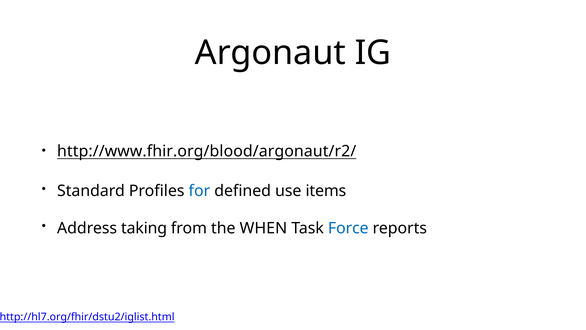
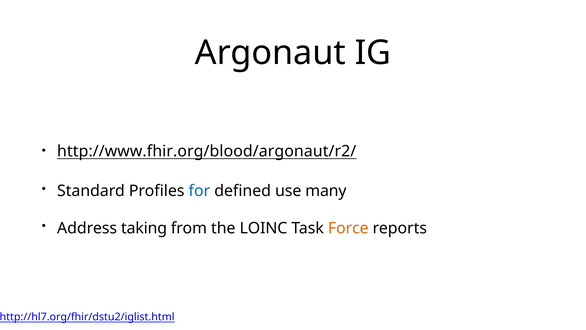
items: items -> many (326, 191)
WHEN: WHEN -> LOINC (263, 228)
Force colour: blue -> orange (348, 228)
